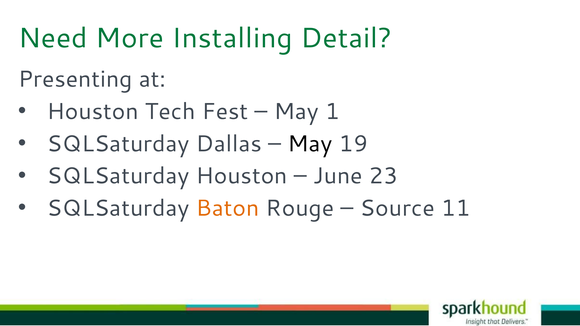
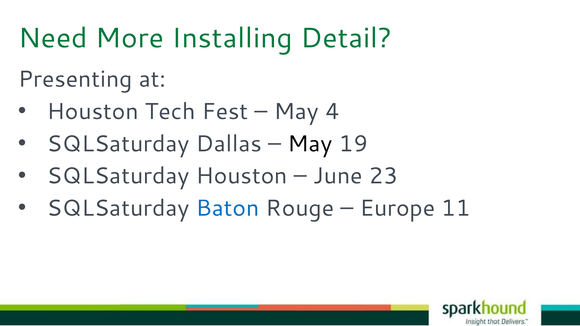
1: 1 -> 4 (332, 112)
Baton colour: orange -> blue (228, 208)
Source: Source -> Europe (397, 208)
